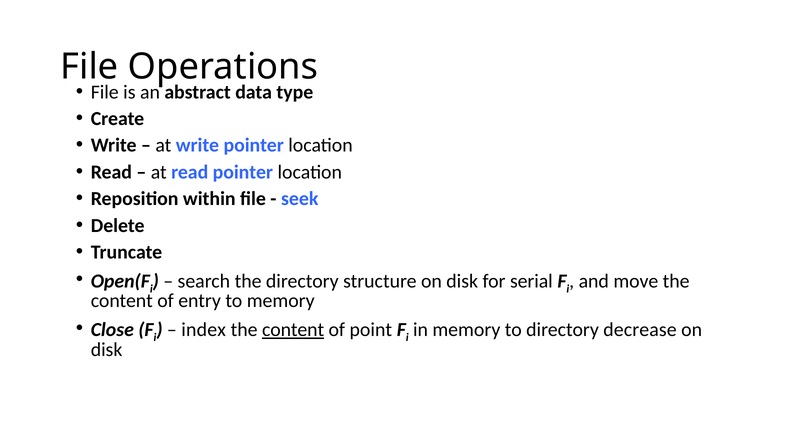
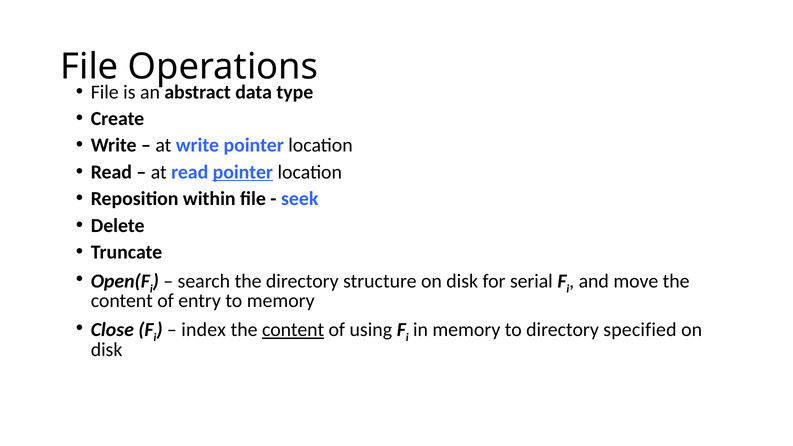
pointer underline: none -> present (243, 172)
point: point -> using (371, 330)
decrease: decrease -> specified (640, 330)
